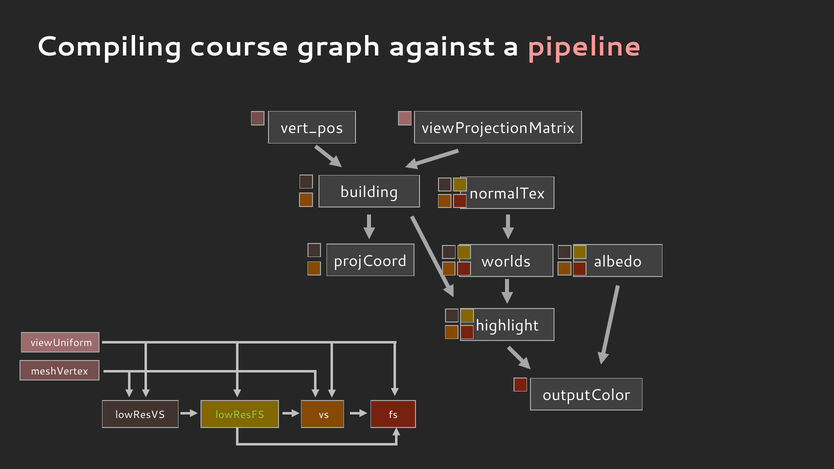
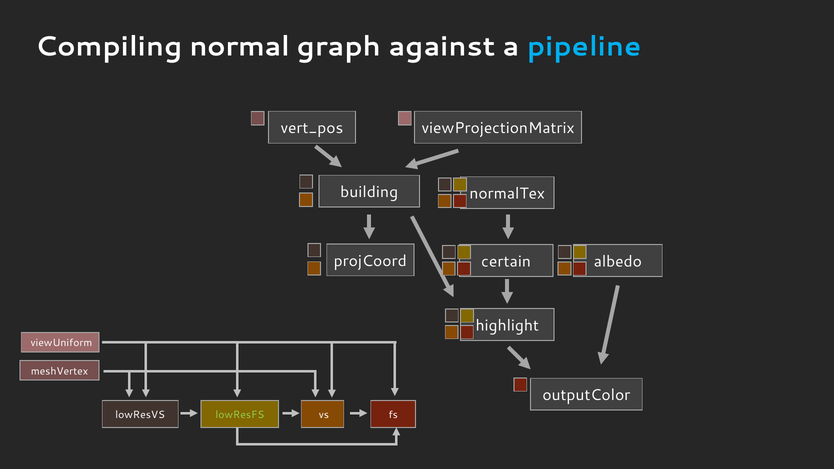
course: course -> normal (240, 46)
pipeline colour: pink -> light blue (584, 46)
worlds: worlds -> certain (506, 262)
